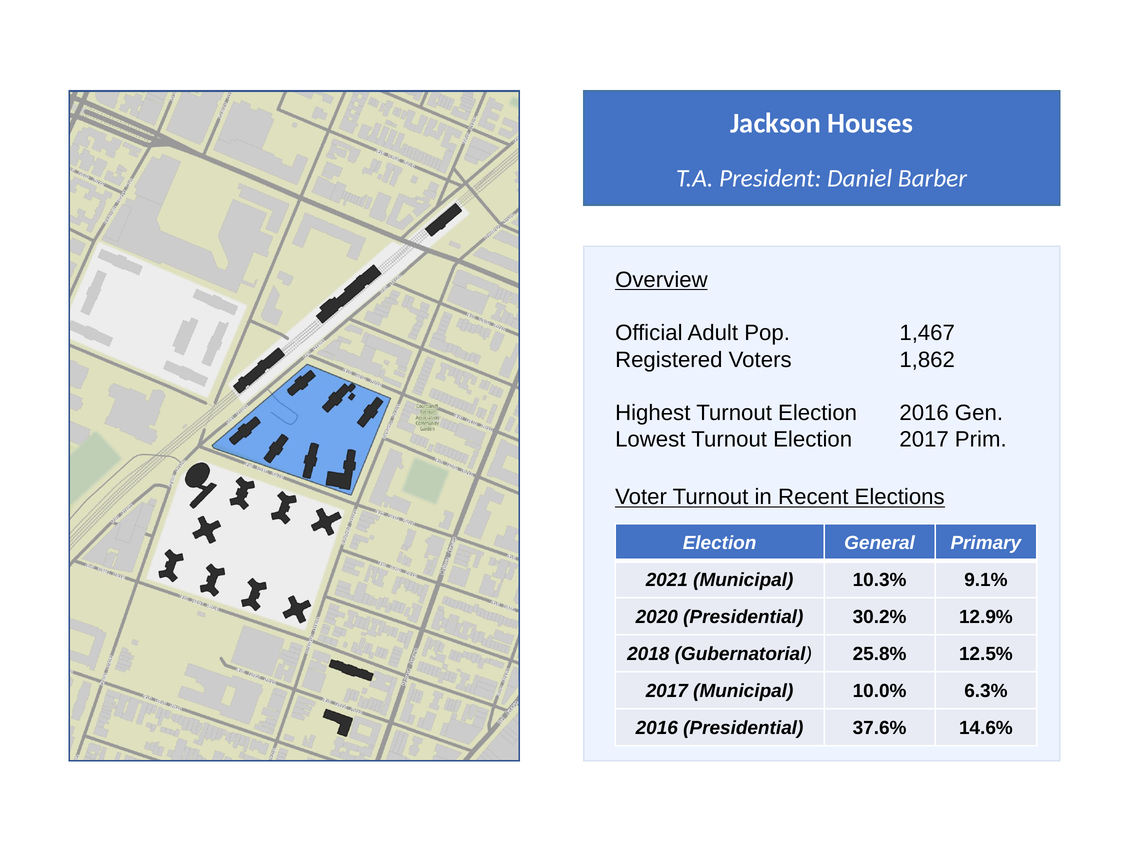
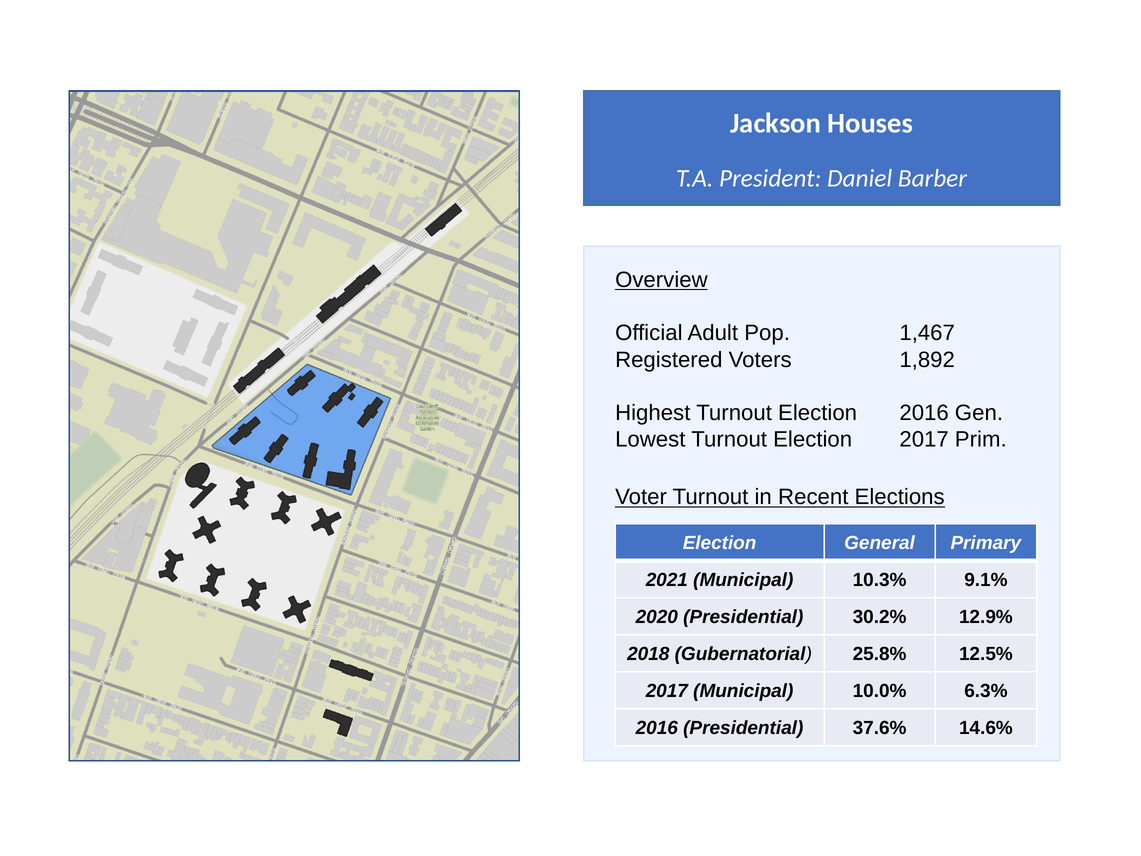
1,862: 1,862 -> 1,892 (927, 360)
